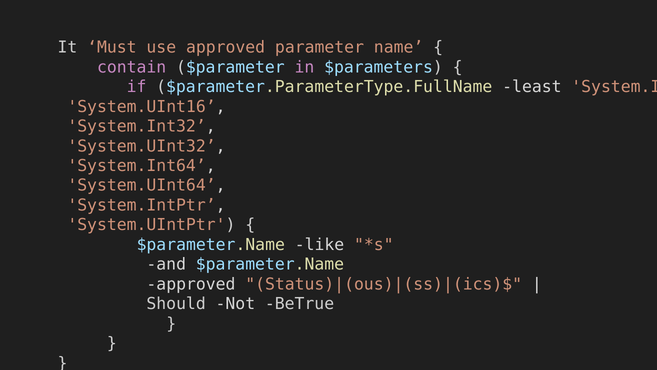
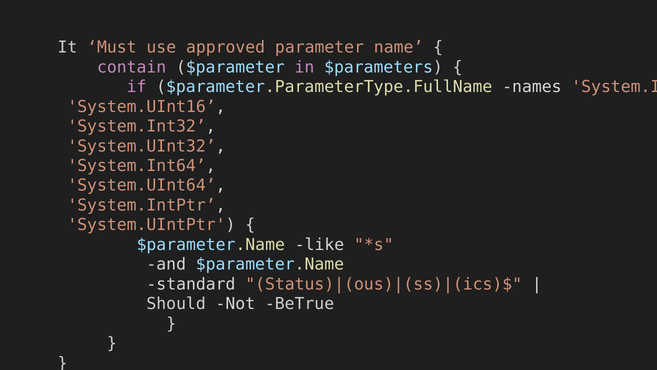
least: least -> names (532, 87)
approved: approved -> standard (191, 284)
